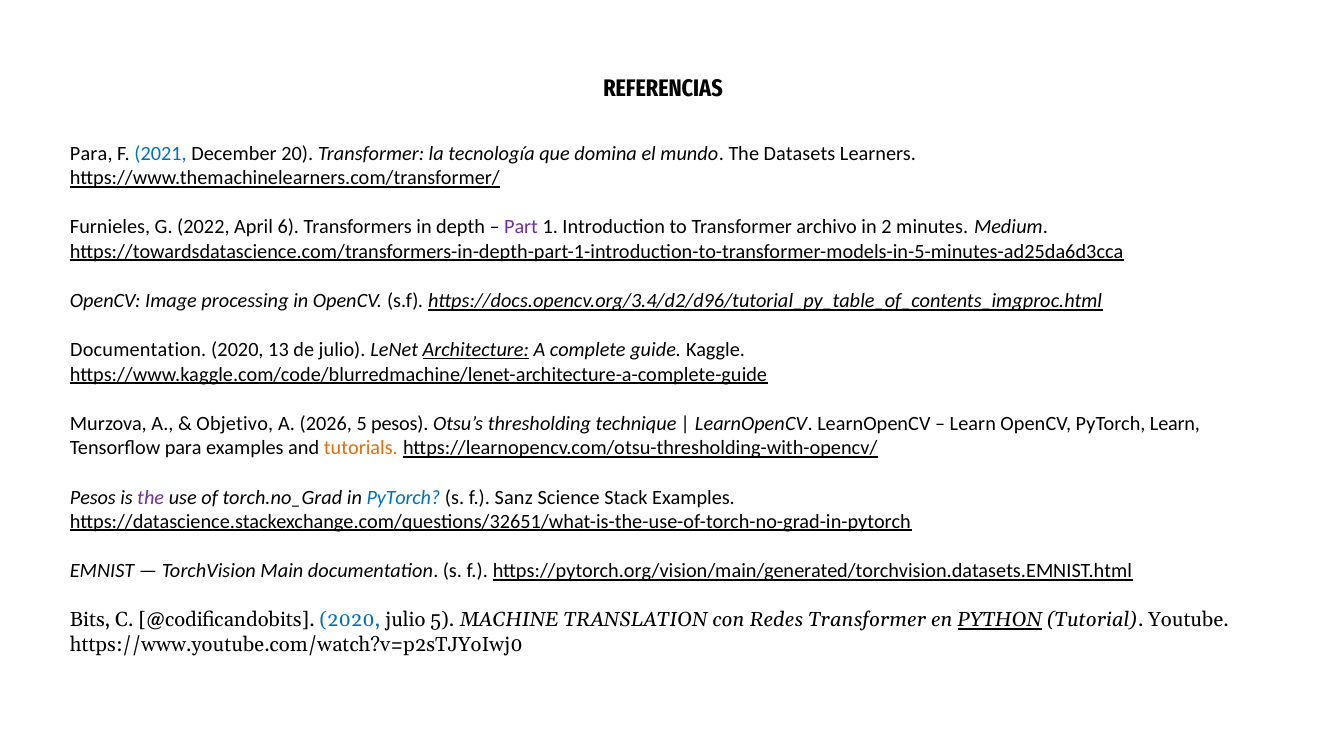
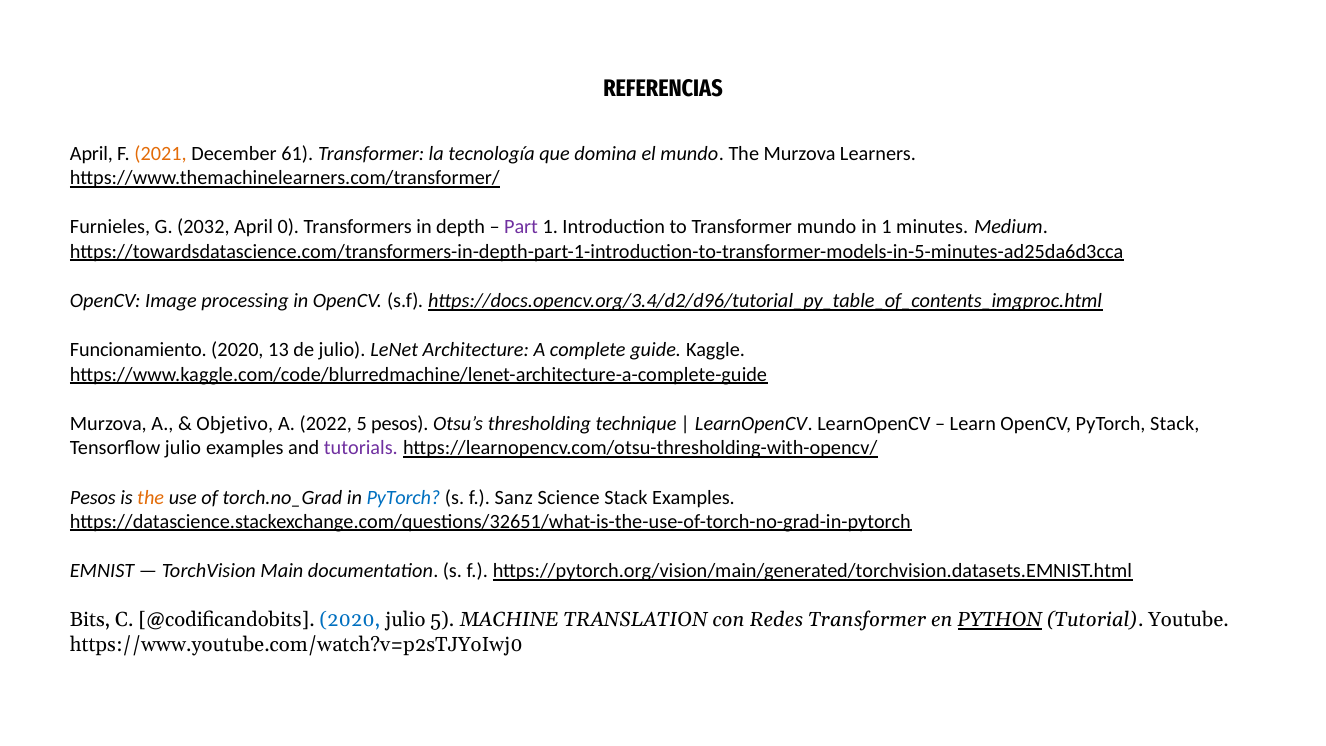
Para: Para -> April (91, 154)
2021 colour: blue -> orange (161, 154)
20: 20 -> 61 (297, 154)
The Datasets: Datasets -> Murzova (800, 154)
2022: 2022 -> 2032 (203, 227)
6: 6 -> 0 (288, 227)
Transformer archivo: archivo -> mundo (827, 227)
in 2: 2 -> 1 (887, 227)
Documentation: Documentation -> Funcionamiento (138, 350)
Architecture underline: present -> none (476, 350)
2026: 2026 -> 2022 (326, 424)
PyTorch Learn: Learn -> Stack (1175, 424)
Tensorflow para: para -> julio (183, 448)
tutorials colour: orange -> purple (361, 448)
the colour: purple -> orange (151, 497)
